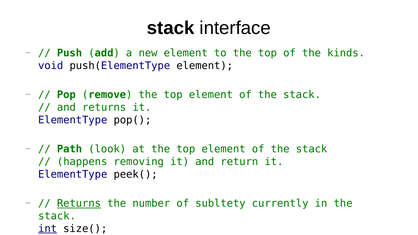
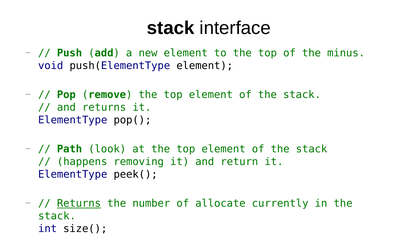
kinds: kinds -> minus (346, 53)
subltety: subltety -> allocate (220, 204)
int underline: present -> none (48, 229)
